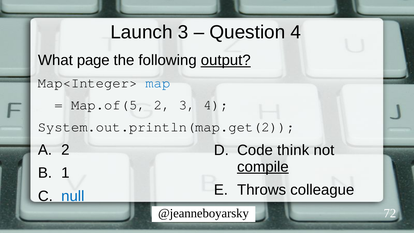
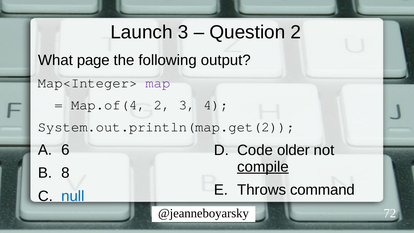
Question 4: 4 -> 2 (296, 32)
output underline: present -> none (226, 60)
map colour: blue -> purple (158, 83)
Map.of(5: Map.of(5 -> Map.of(4 (108, 105)
2: 2 -> 6 (65, 150)
think: think -> older (293, 150)
1: 1 -> 8 (65, 173)
colleague: colleague -> command (322, 190)
